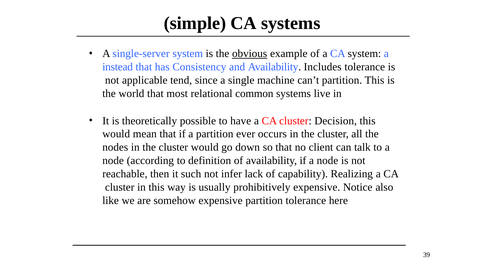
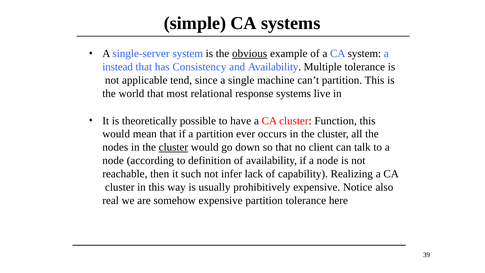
Includes: Includes -> Multiple (323, 67)
common: common -> response (254, 94)
Decision: Decision -> Function (336, 121)
cluster underline: none -> present (173, 147)
like: like -> real (111, 200)
